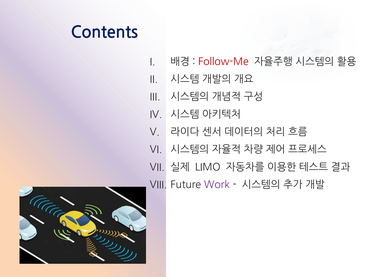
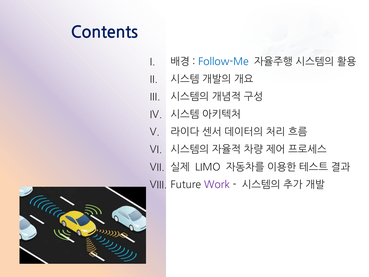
Follow-Me colour: red -> blue (223, 62)
